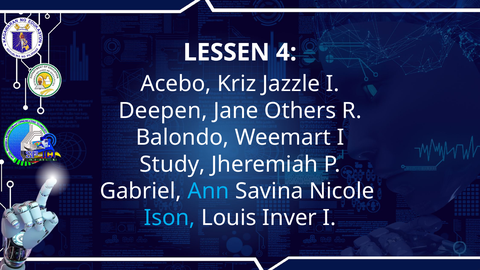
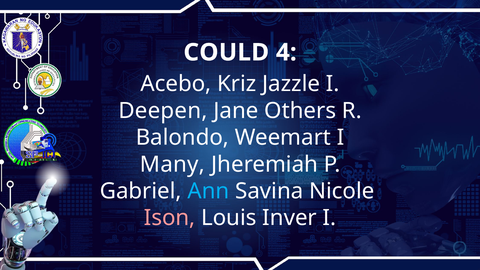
LESSEN: LESSEN -> COULD (226, 52)
Study: Study -> Many (172, 164)
Ison colour: light blue -> pink (170, 218)
